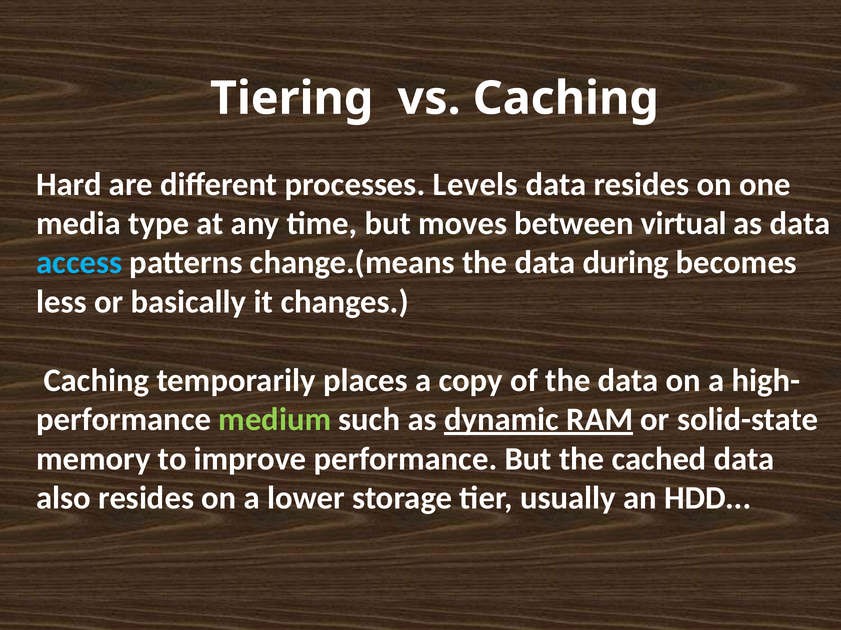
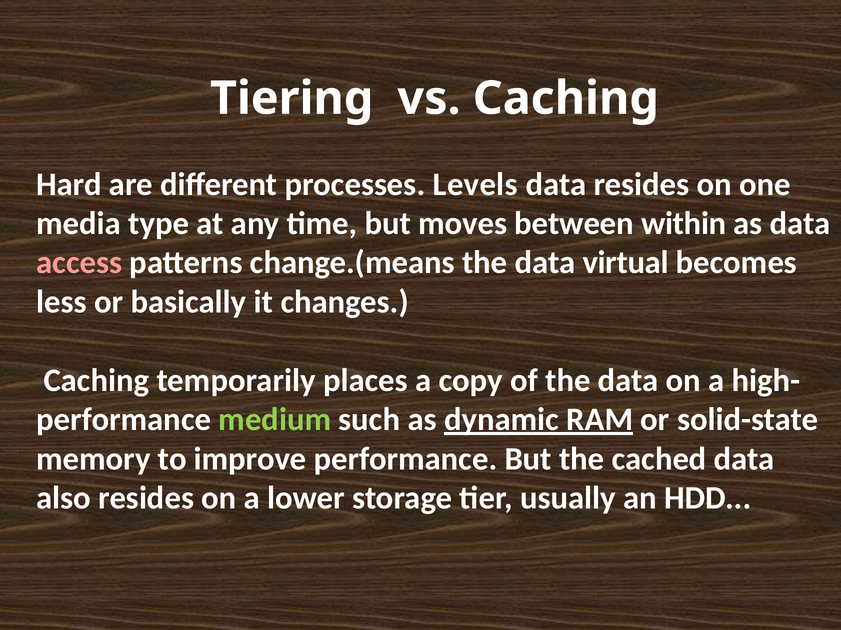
virtual: virtual -> within (684, 224)
access colour: light blue -> pink (79, 263)
during: during -> virtual (626, 263)
